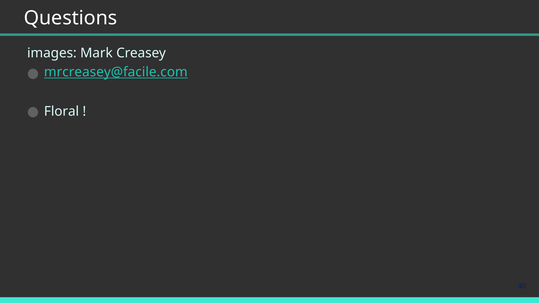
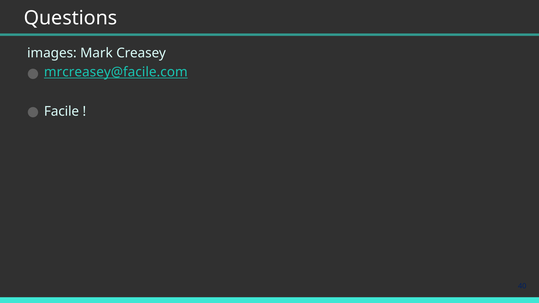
Floral: Floral -> Facile (62, 111)
